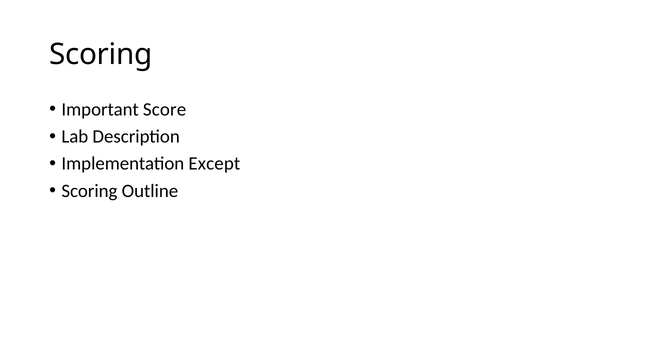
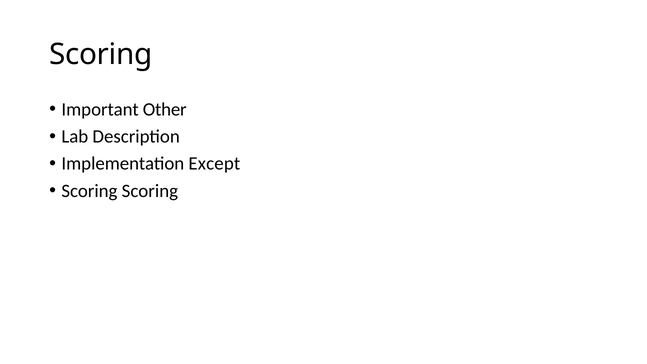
Score: Score -> Other (165, 109)
Scoring Outline: Outline -> Scoring (150, 191)
